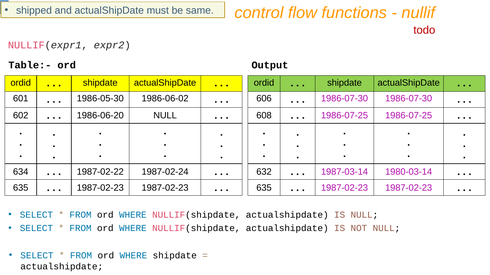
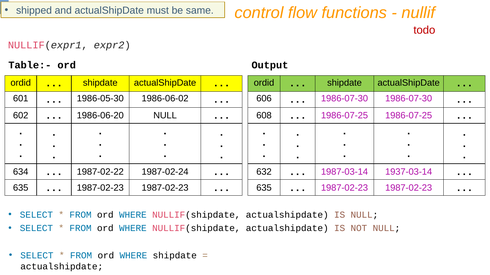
1980-03-14: 1980-03-14 -> 1937-03-14 (409, 172)
